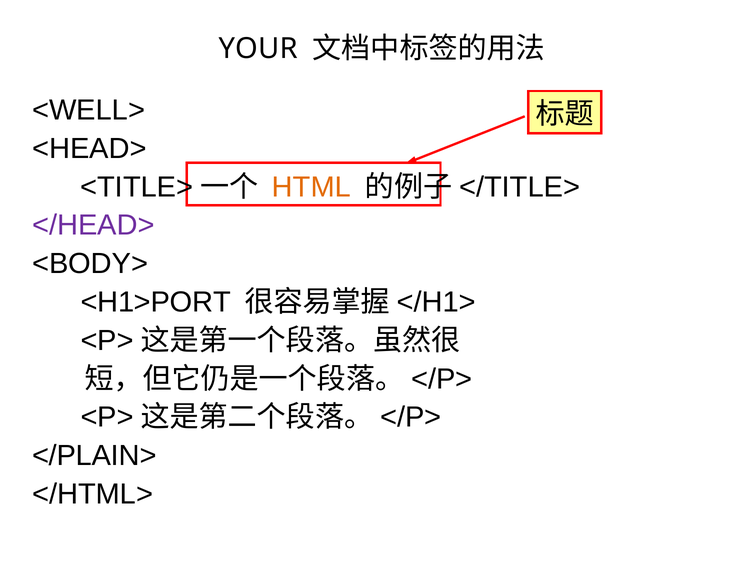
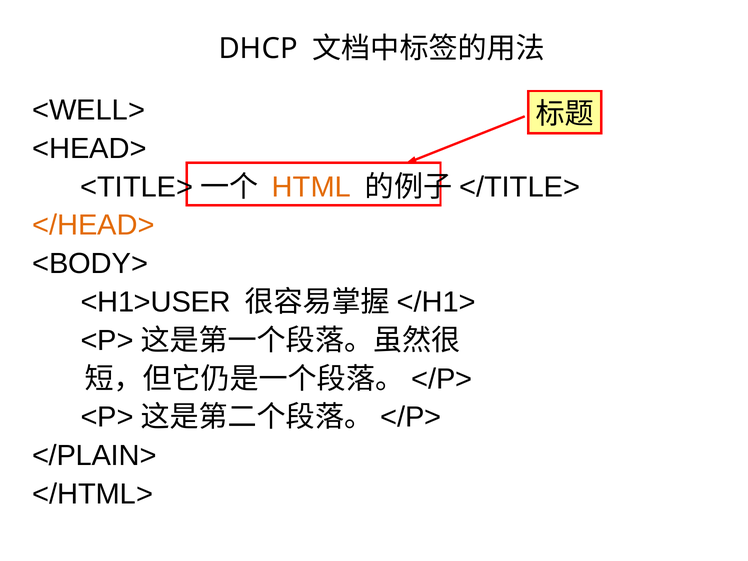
YOUR: YOUR -> DHCP (258, 49)
</HEAD> colour: purple -> orange (93, 225)
<H1>PORT: <H1>PORT -> <H1>USER (156, 302)
